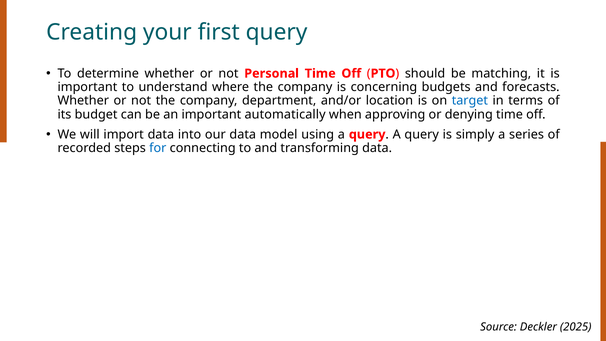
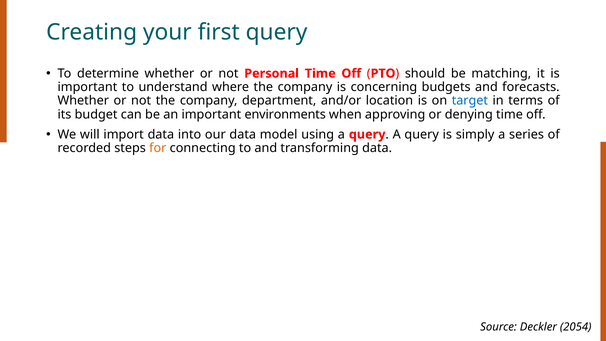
automatically: automatically -> environments (285, 114)
for colour: blue -> orange (158, 148)
2025: 2025 -> 2054 (576, 327)
